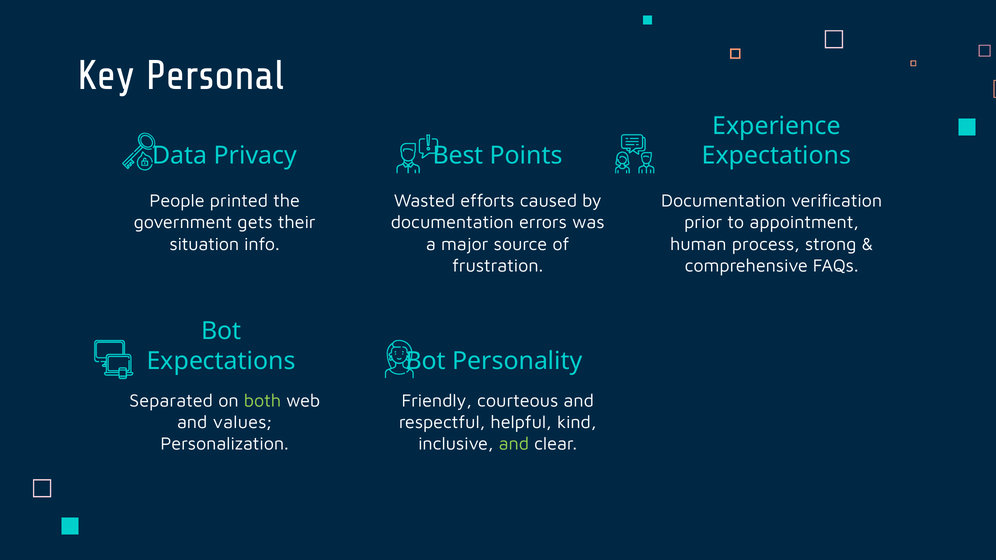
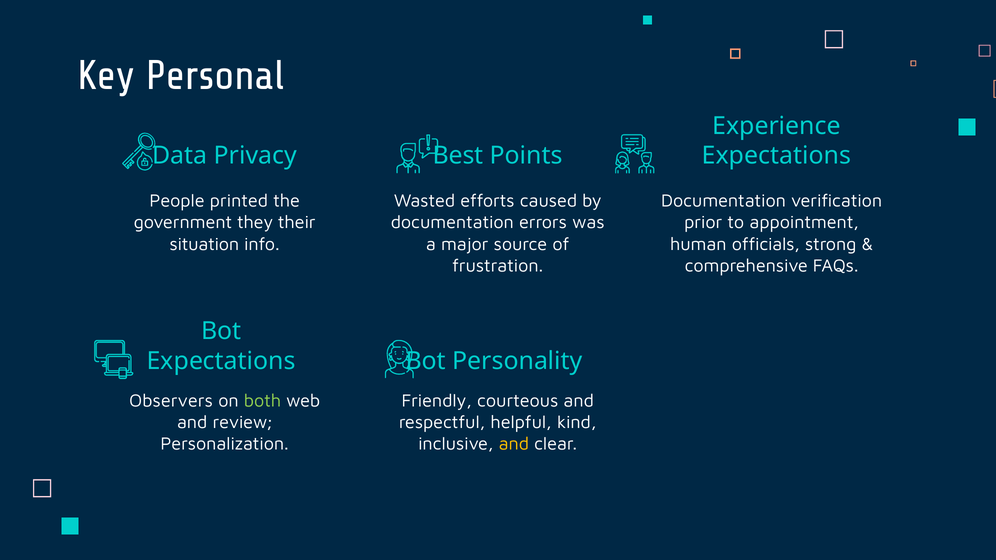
gets: gets -> they (255, 223)
process: process -> officials (766, 244)
Separated: Separated -> Observers (171, 401)
values: values -> review (242, 423)
and colour: light green -> yellow (514, 444)
